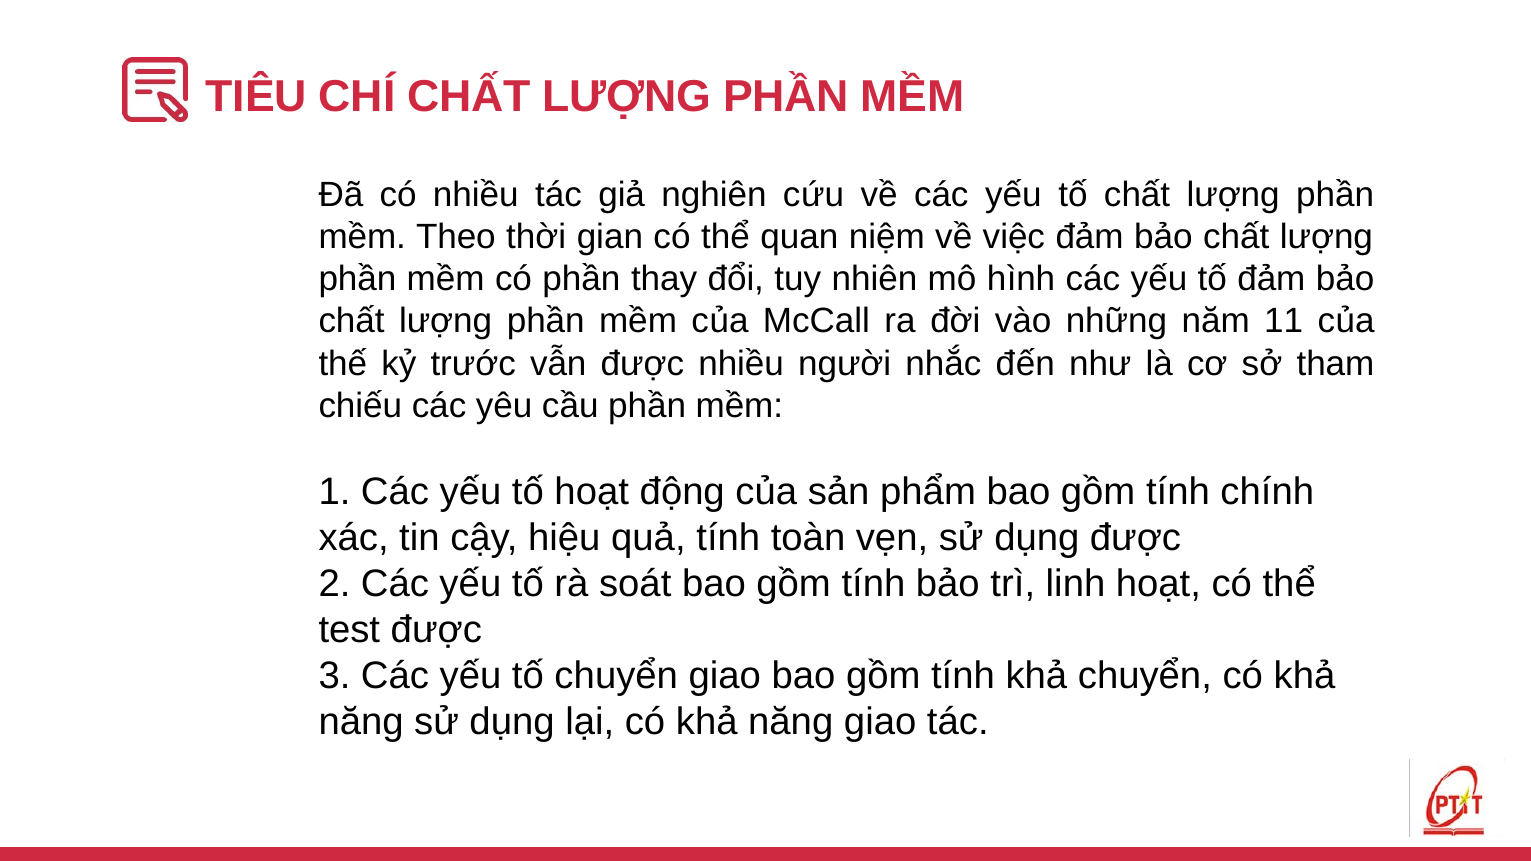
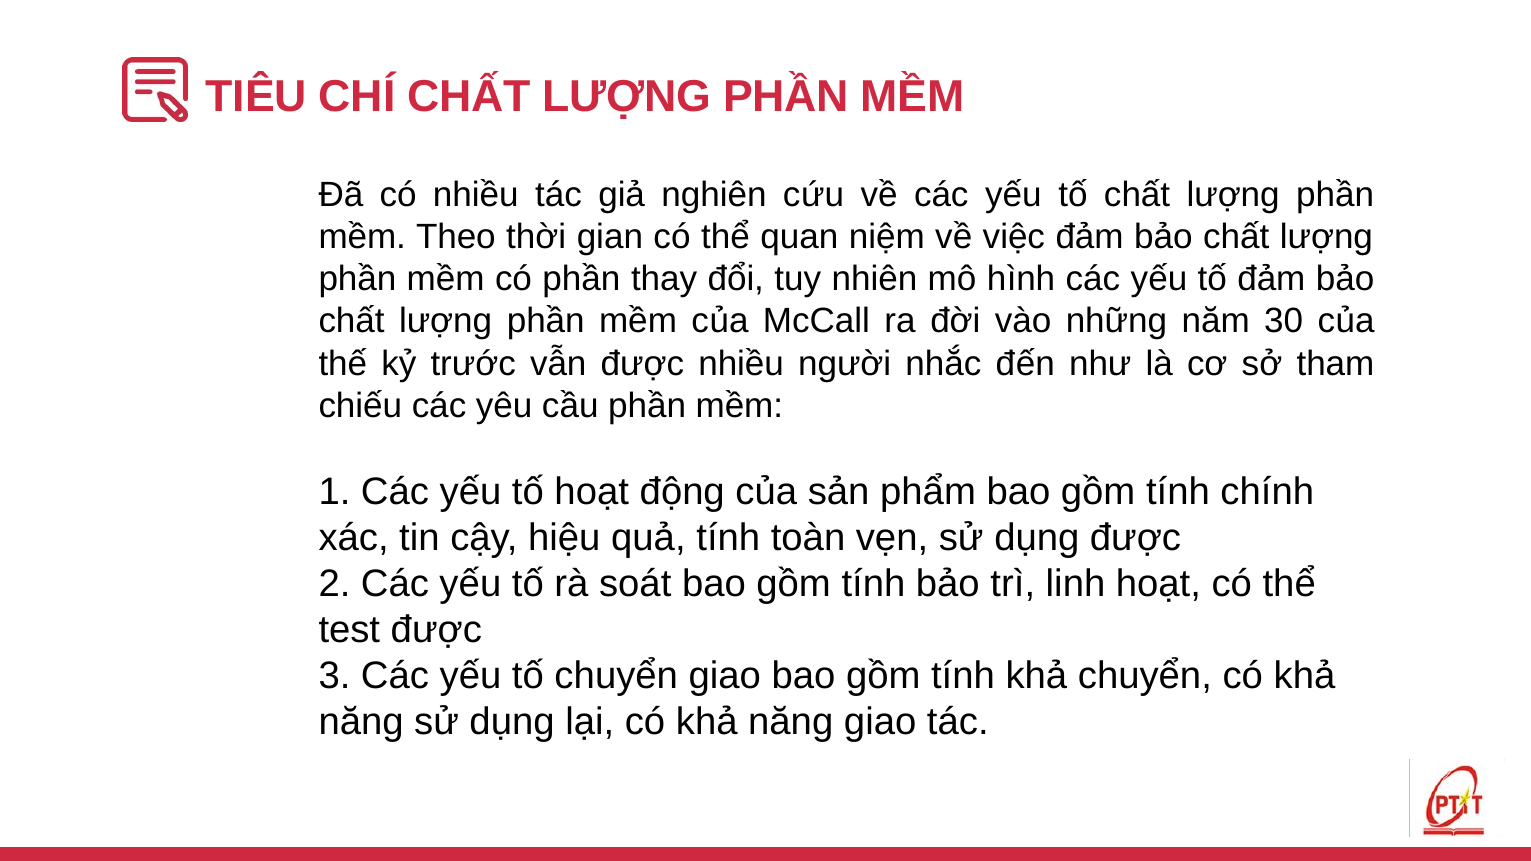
11: 11 -> 30 (1284, 321)
